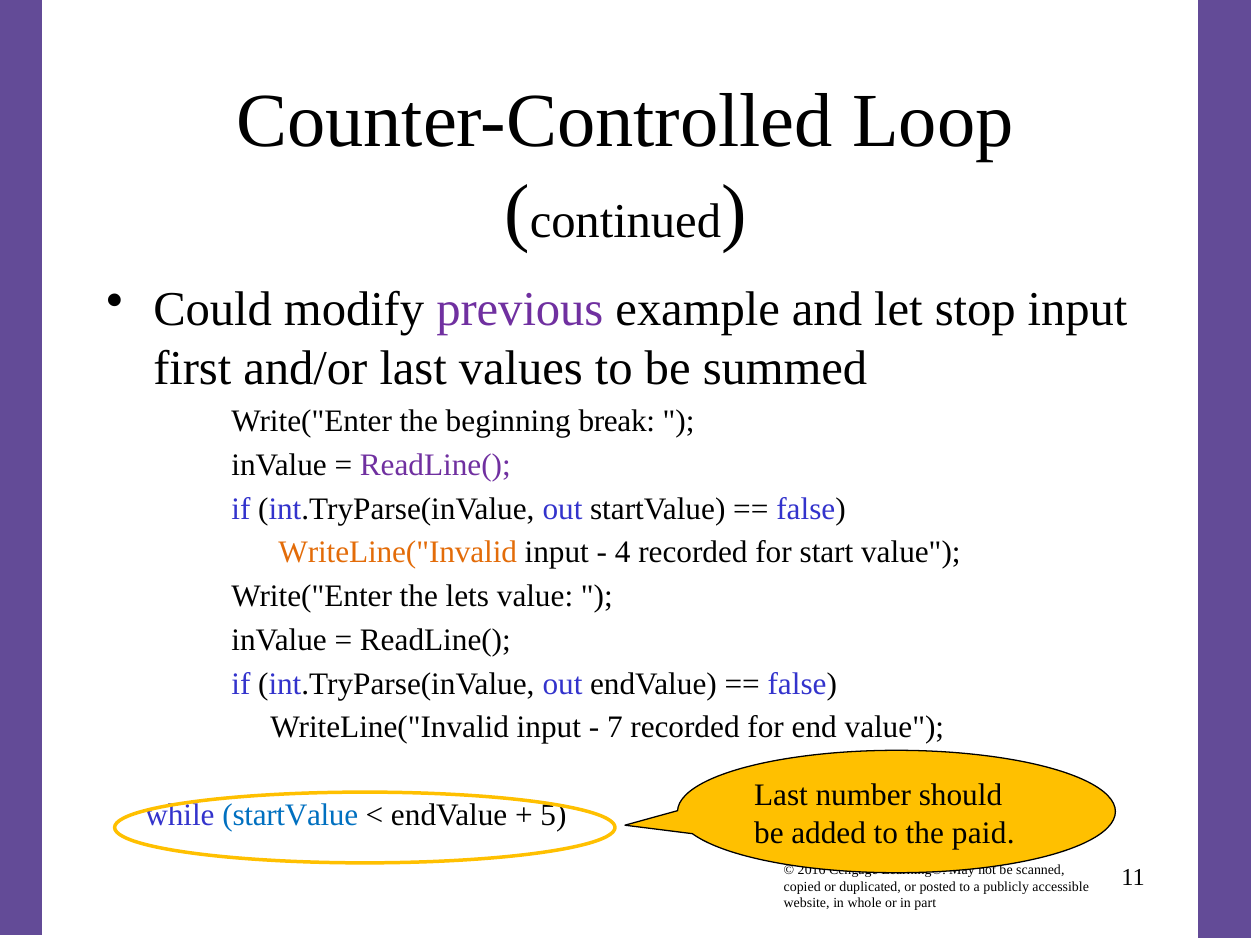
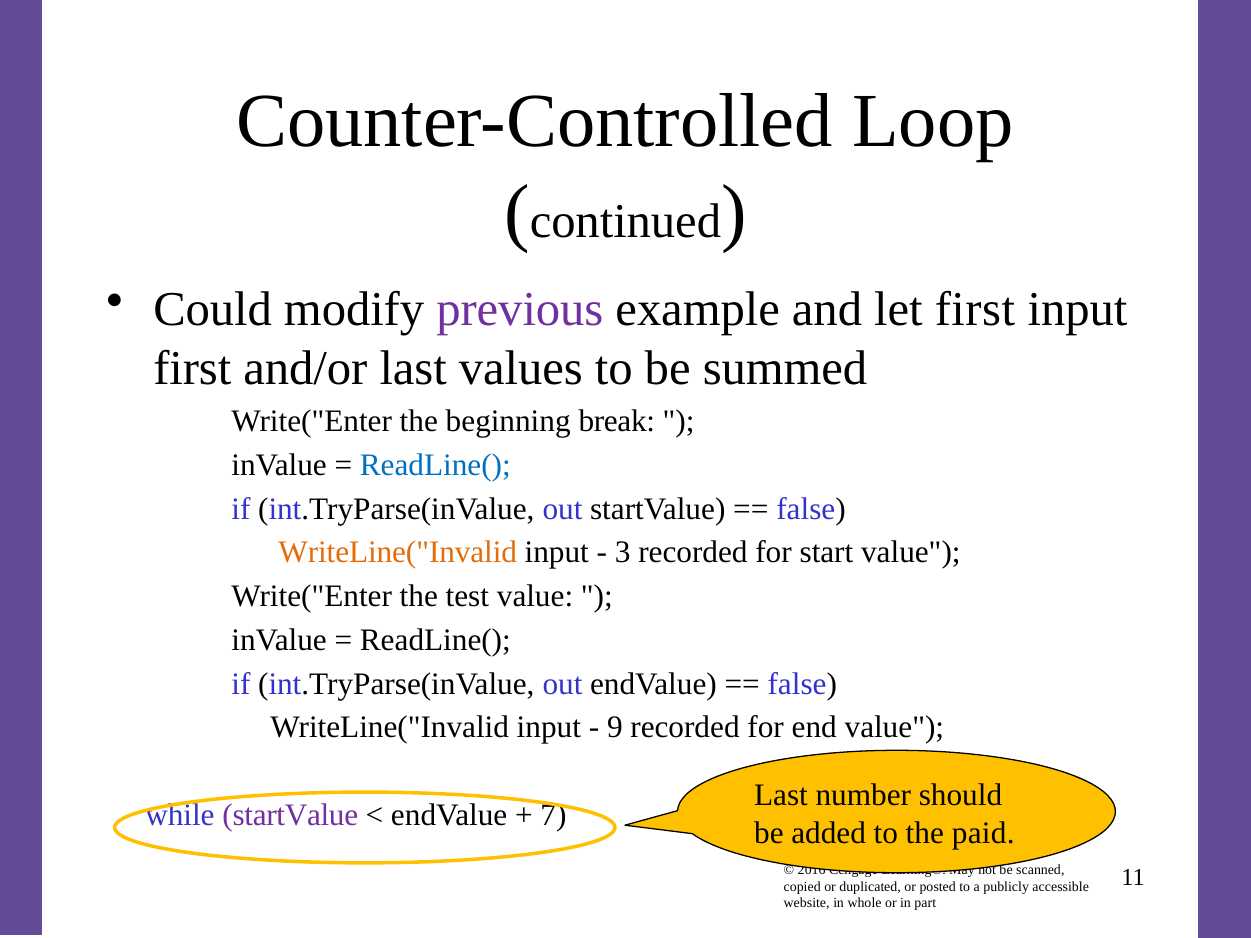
let stop: stop -> first (975, 310)
ReadLine( colour: purple -> blue (435, 465)
4: 4 -> 3 (623, 553)
lets: lets -> test (467, 596)
7: 7 -> 9 (615, 728)
startValue colour: blue -> purple (290, 815)
5: 5 -> 7 (553, 815)
